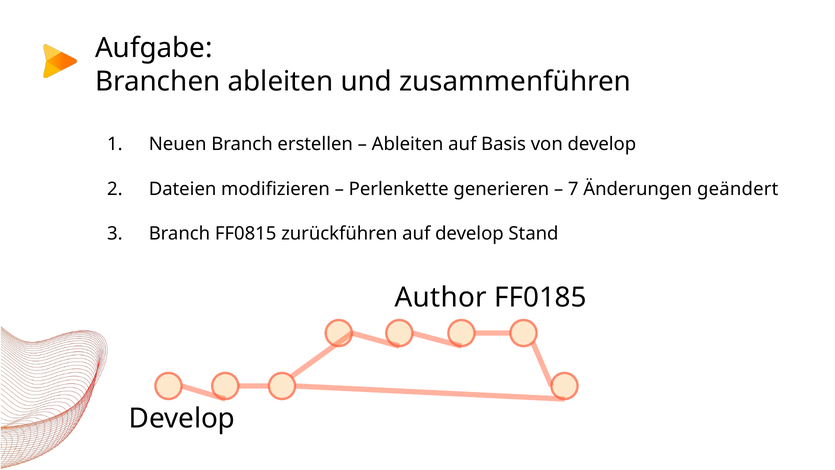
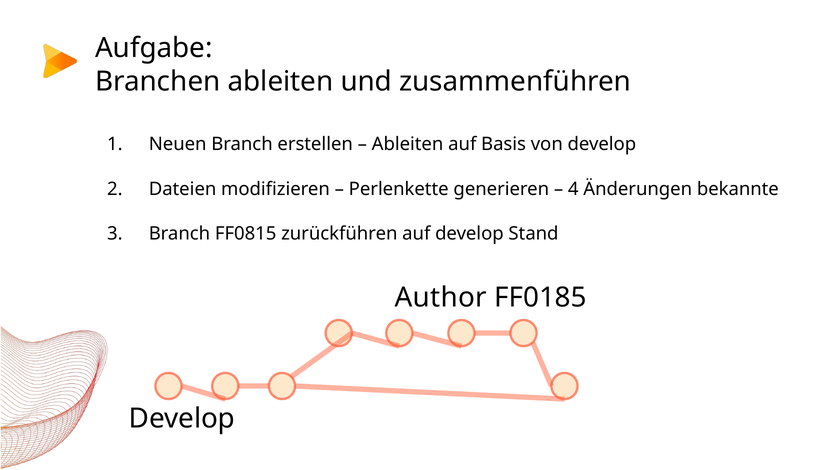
7: 7 -> 4 (573, 189)
geändert: geändert -> bekannte (738, 189)
